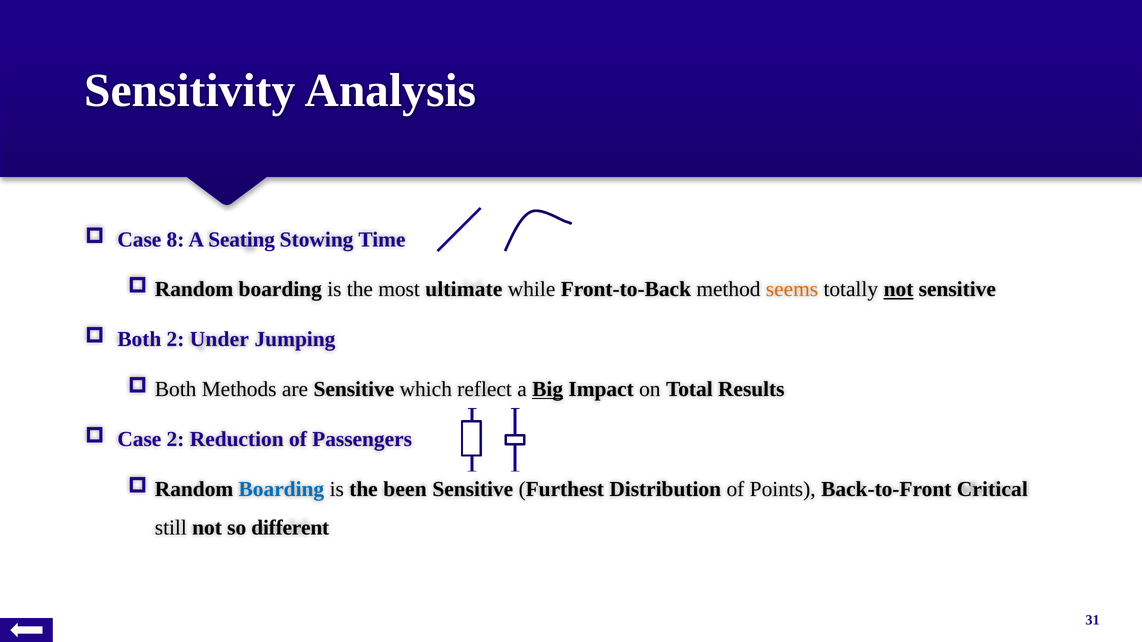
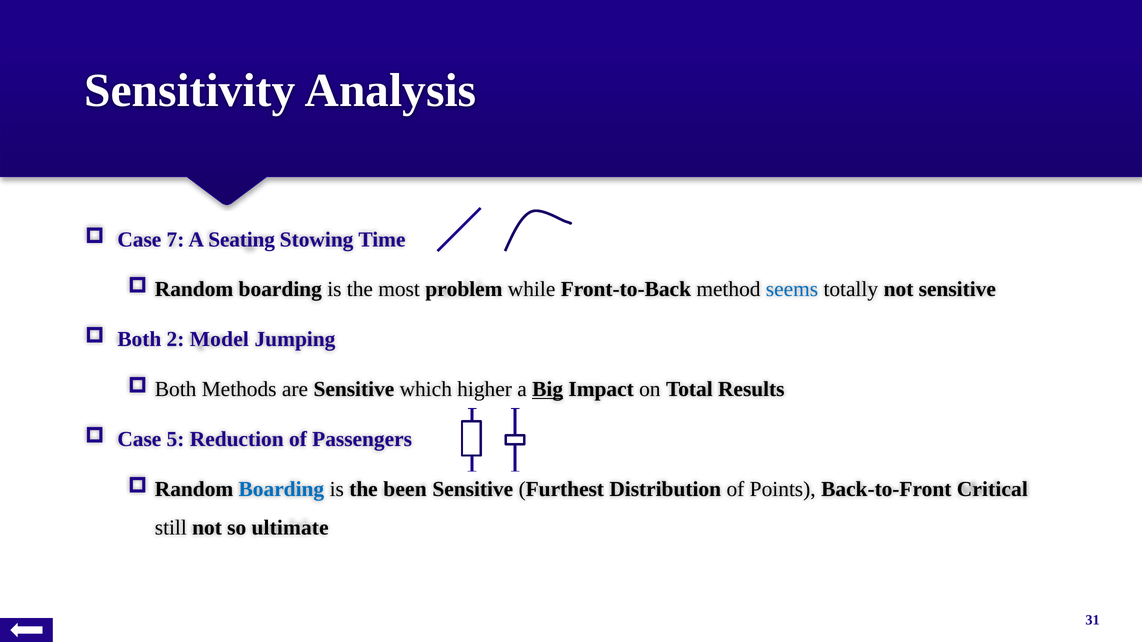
8: 8 -> 7 (176, 240)
ultimate: ultimate -> problem (464, 290)
seems colour: orange -> blue (792, 290)
not underline: present -> none (899, 290)
Under: Under -> Model (219, 340)
reflect: reflect -> higher (485, 390)
Case 2: 2 -> 5 (176, 440)
different: different -> ultimate (290, 528)
